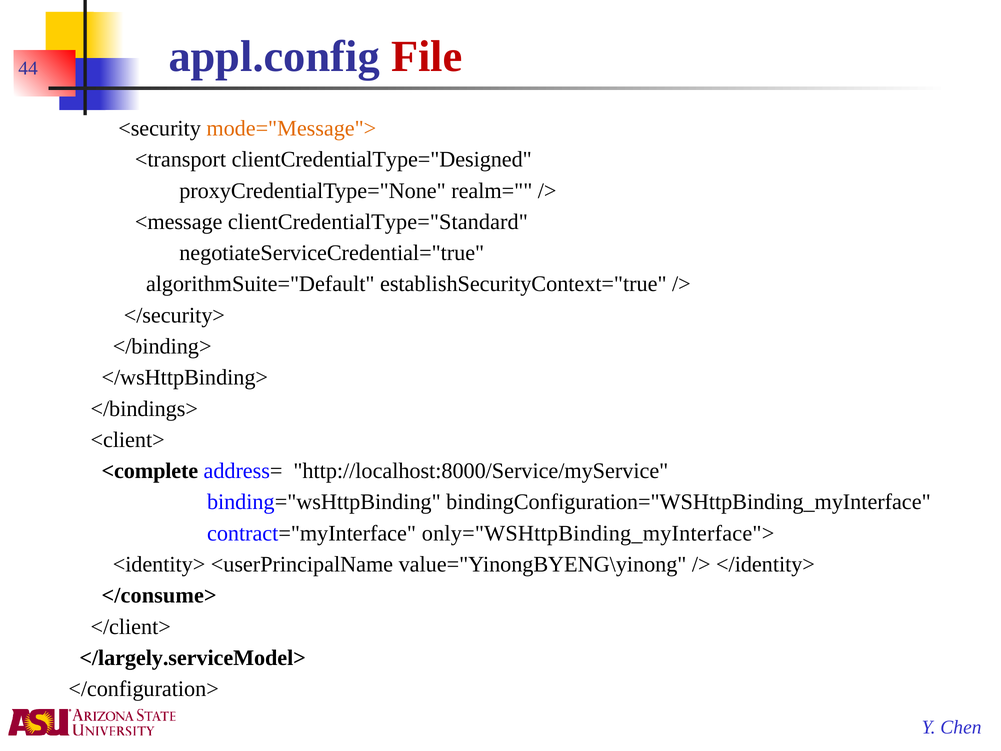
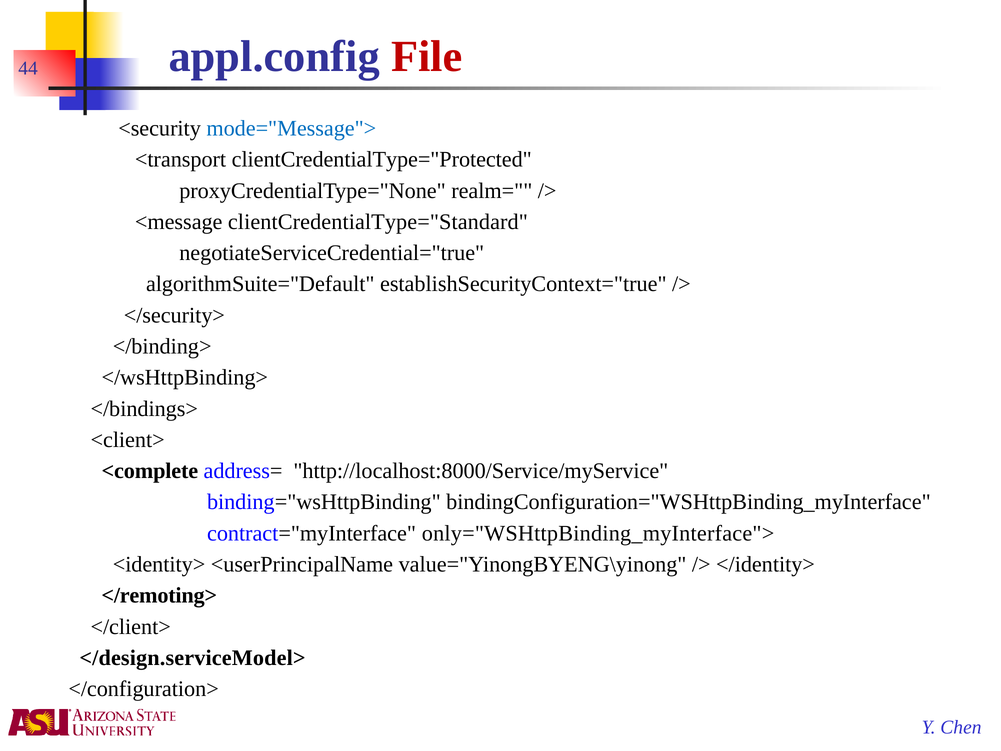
mode="Message"> colour: orange -> blue (291, 128)
clientCredentialType="Designed: clientCredentialType="Designed -> clientCredentialType="Protected (382, 159)
</consume>: </consume> -> </remoting> (159, 595)
</largely.serviceModel>: </largely.serviceModel> -> </design.serviceModel> (193, 658)
